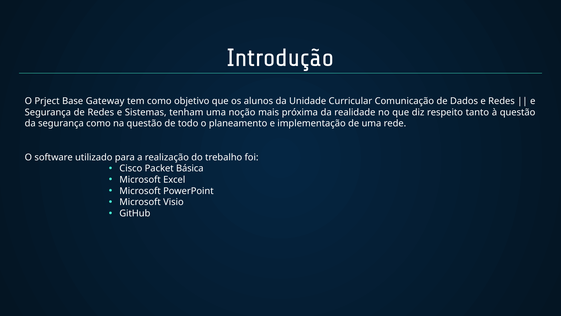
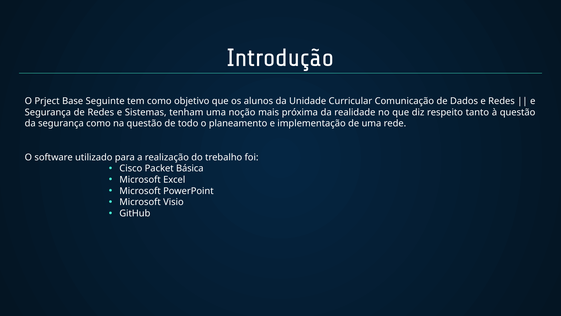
Gateway: Gateway -> Seguinte (105, 101)
